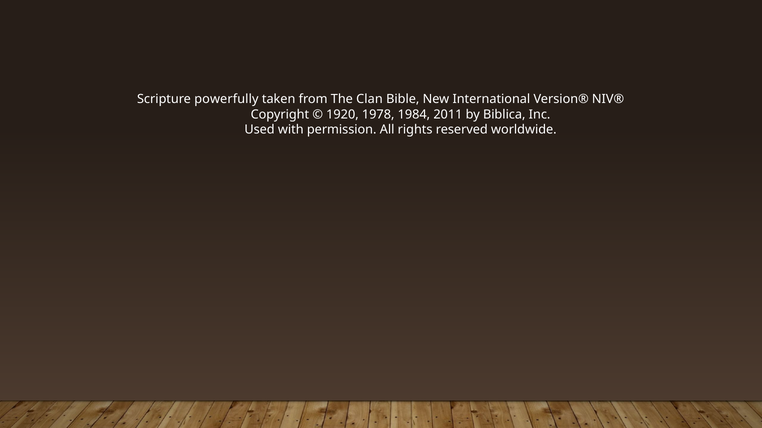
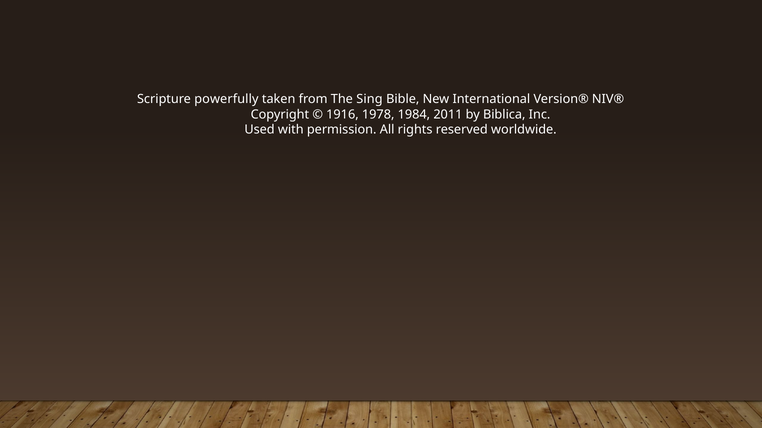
Clan: Clan -> Sing (369, 99)
1920: 1920 -> 1916 (342, 115)
